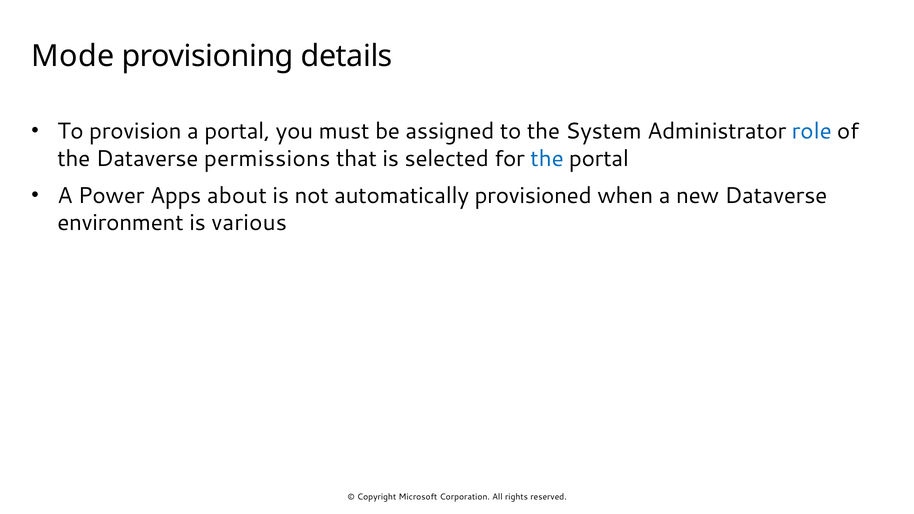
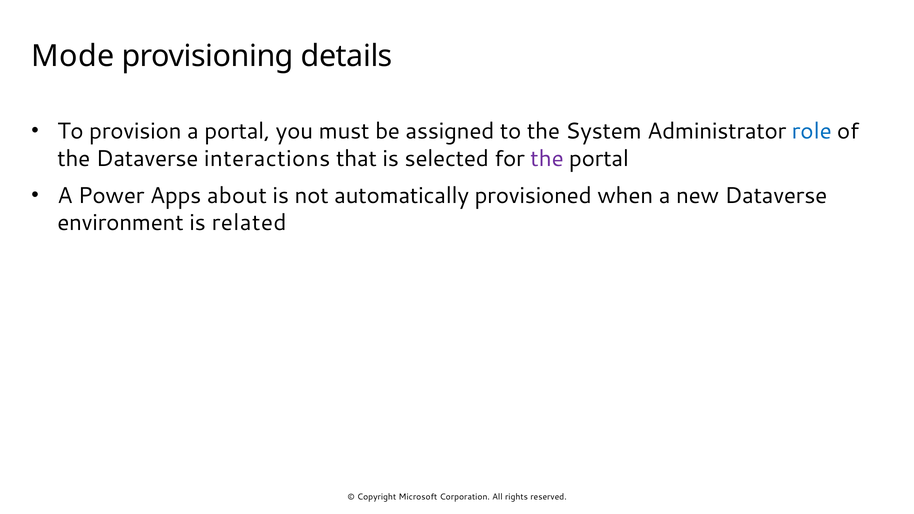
permissions: permissions -> interactions (267, 159)
the colour: blue -> purple (547, 159)
various: various -> related (249, 223)
